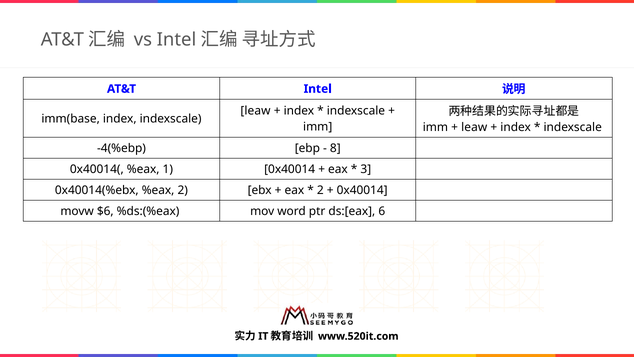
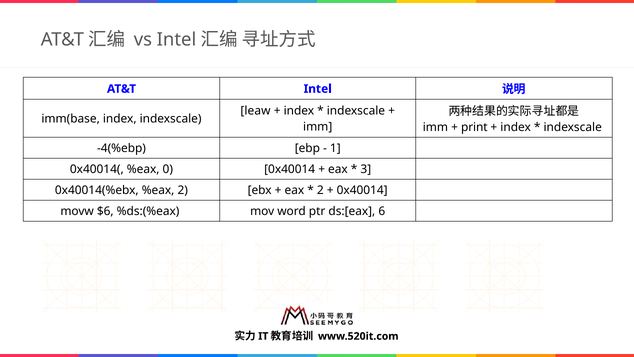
leaw: leaw -> print (474, 127)
8: 8 -> 1 (335, 148)
1: 1 -> 0 (168, 169)
